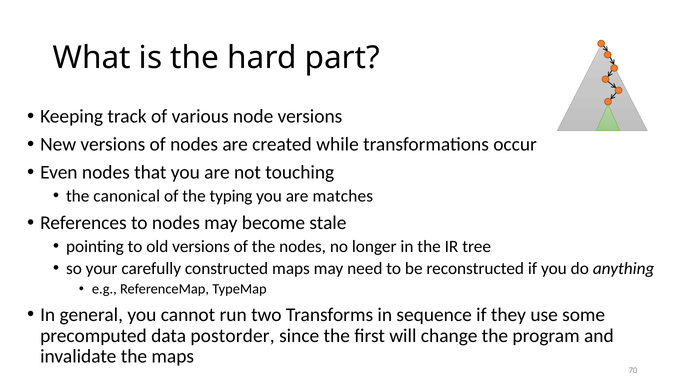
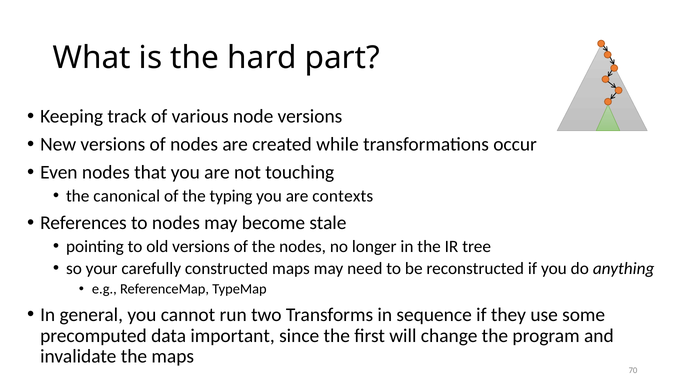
matches: matches -> contexts (343, 196)
postorder: postorder -> important (233, 336)
